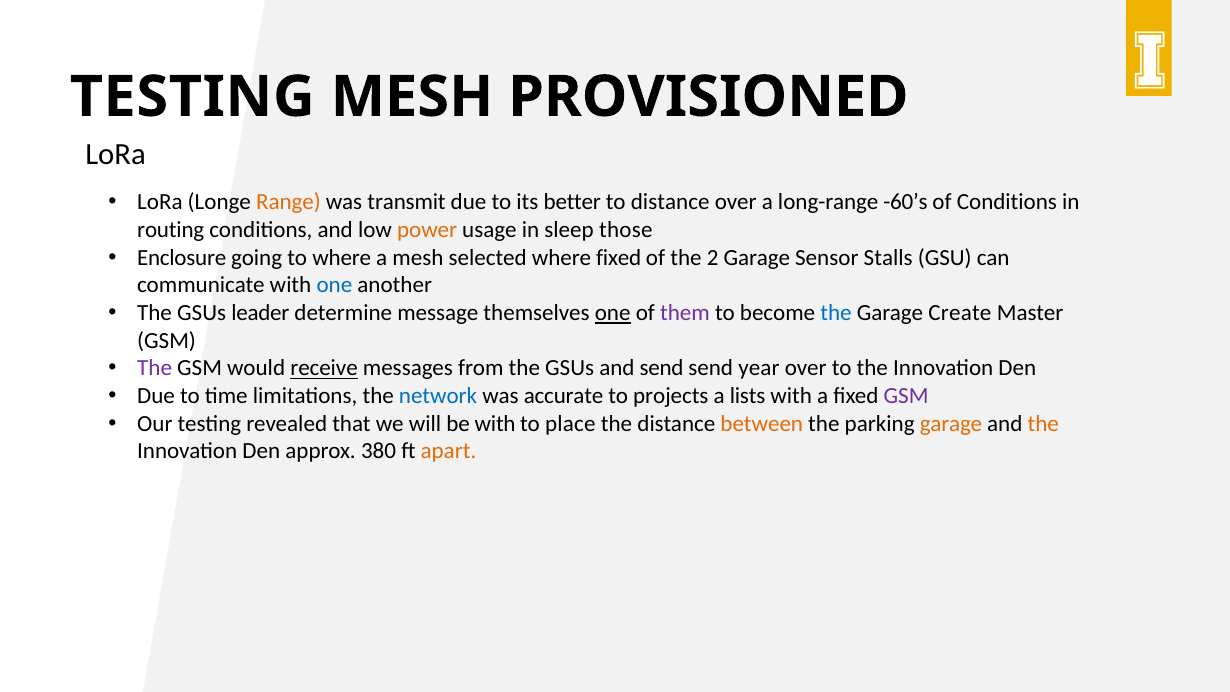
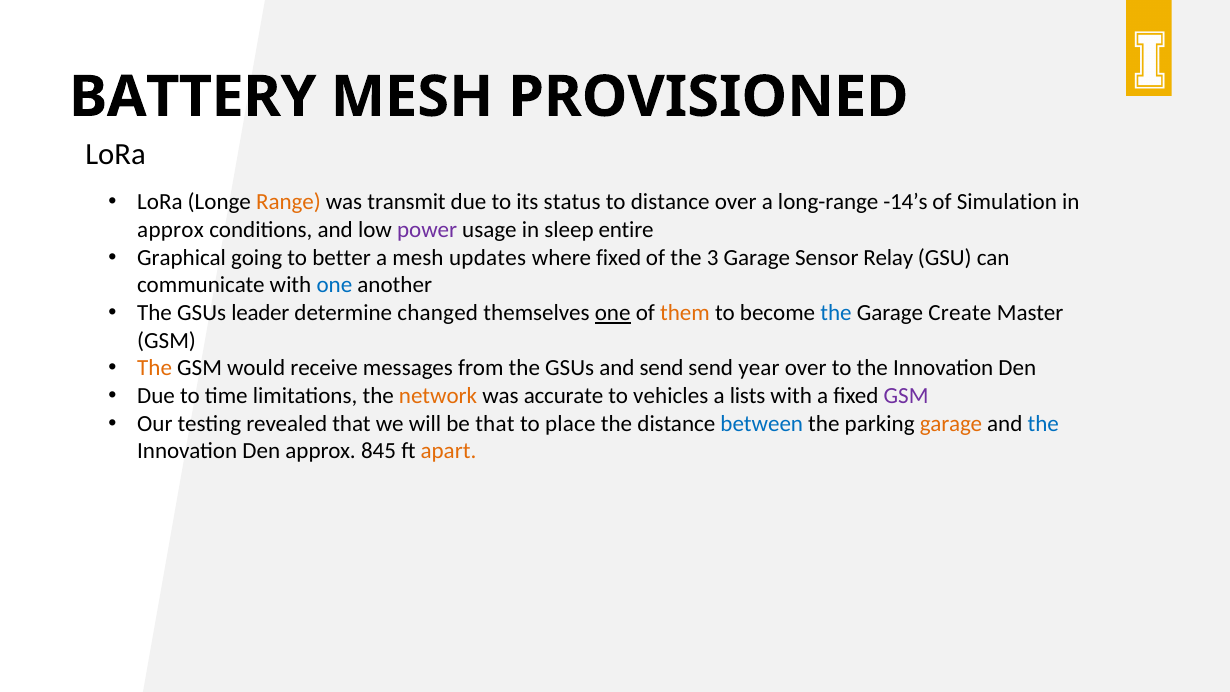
TESTING: TESTING -> BATTERY (193, 97)
better: better -> status (572, 202)
-60’s: -60’s -> -14’s (906, 202)
of Conditions: Conditions -> Simulation (1007, 202)
routing: routing -> approx (171, 230)
power colour: orange -> purple (427, 230)
those: those -> entire (626, 230)
Enclosure: Enclosure -> Graphical (182, 258)
to where: where -> better (342, 258)
selected: selected -> updates (488, 258)
2: 2 -> 3 (713, 258)
Stalls: Stalls -> Relay (888, 258)
message: message -> changed (438, 313)
them colour: purple -> orange (685, 313)
The colour: purple -> orange (155, 368)
receive underline: present -> none (324, 368)
network colour: blue -> orange (438, 396)
projects: projects -> vehicles (671, 396)
be with: with -> that (495, 424)
between colour: orange -> blue (762, 424)
the colour: orange -> blue (1043, 424)
380: 380 -> 845 (379, 451)
